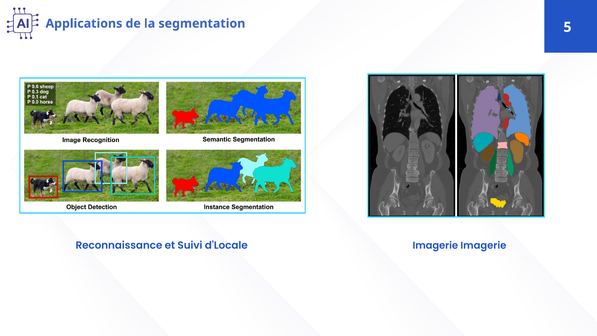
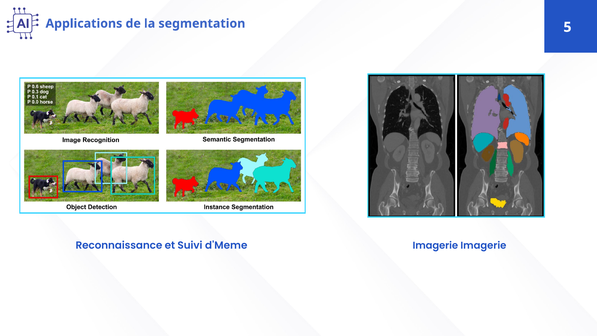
d'Locale: d'Locale -> d'Meme (226, 245)
